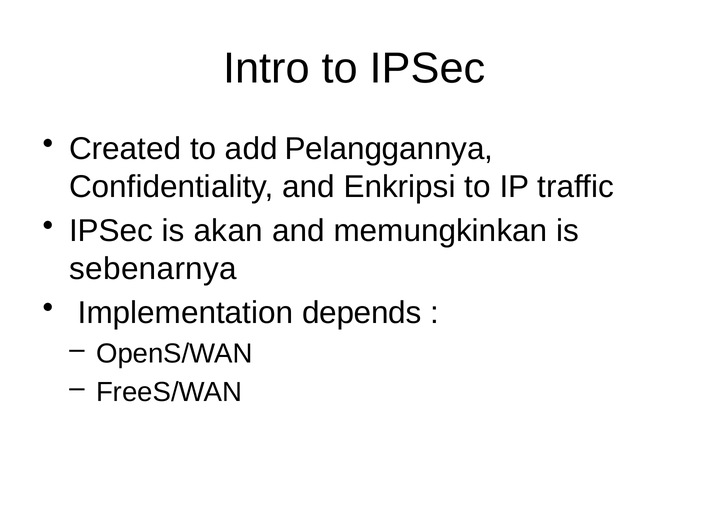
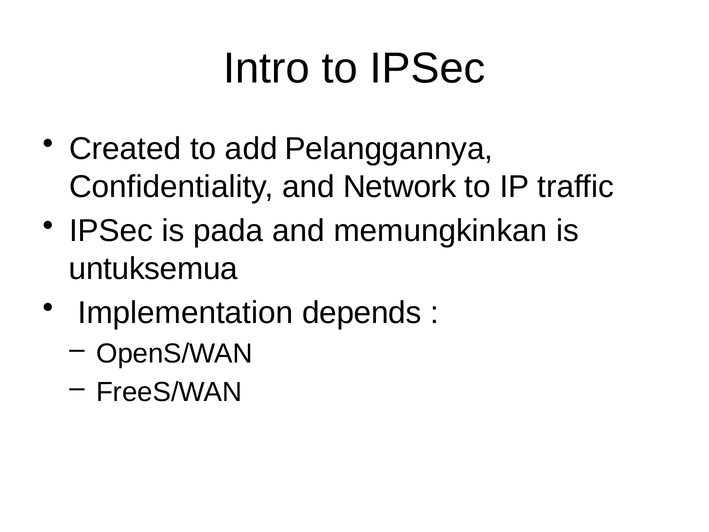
Enkripsi: Enkripsi -> Network (400, 187)
akan: akan -> pada (228, 231)
sebenarnya: sebenarnya -> untuksemua (153, 269)
